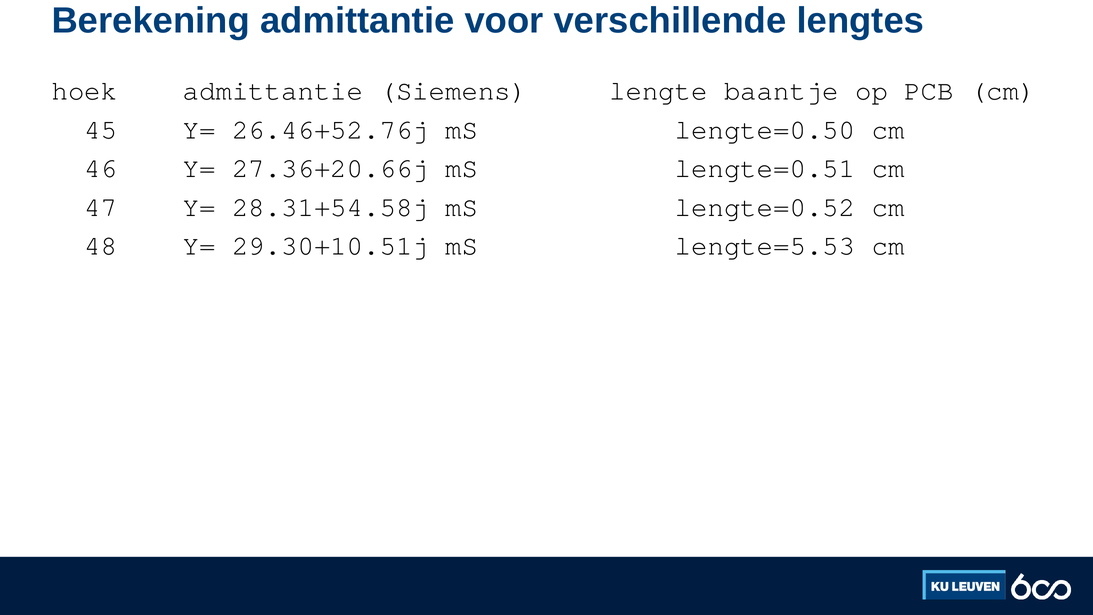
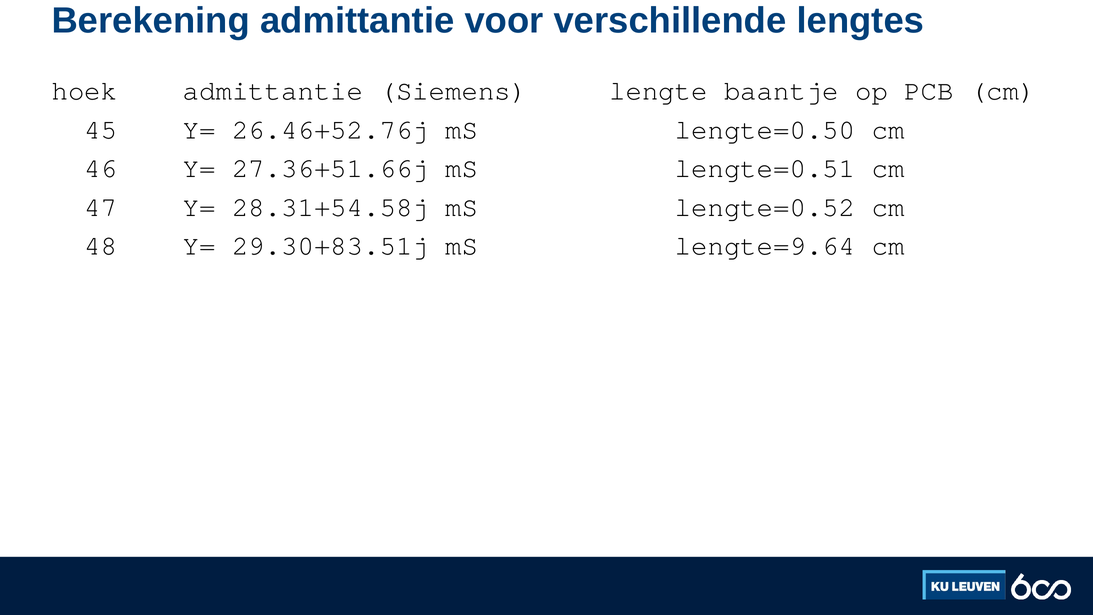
27.36+20.66j: 27.36+20.66j -> 27.36+51.66j (330, 168)
29.30+10.51j: 29.30+10.51j -> 29.30+83.51j (330, 246)
lengte=5.53: lengte=5.53 -> lengte=9.64 (765, 246)
